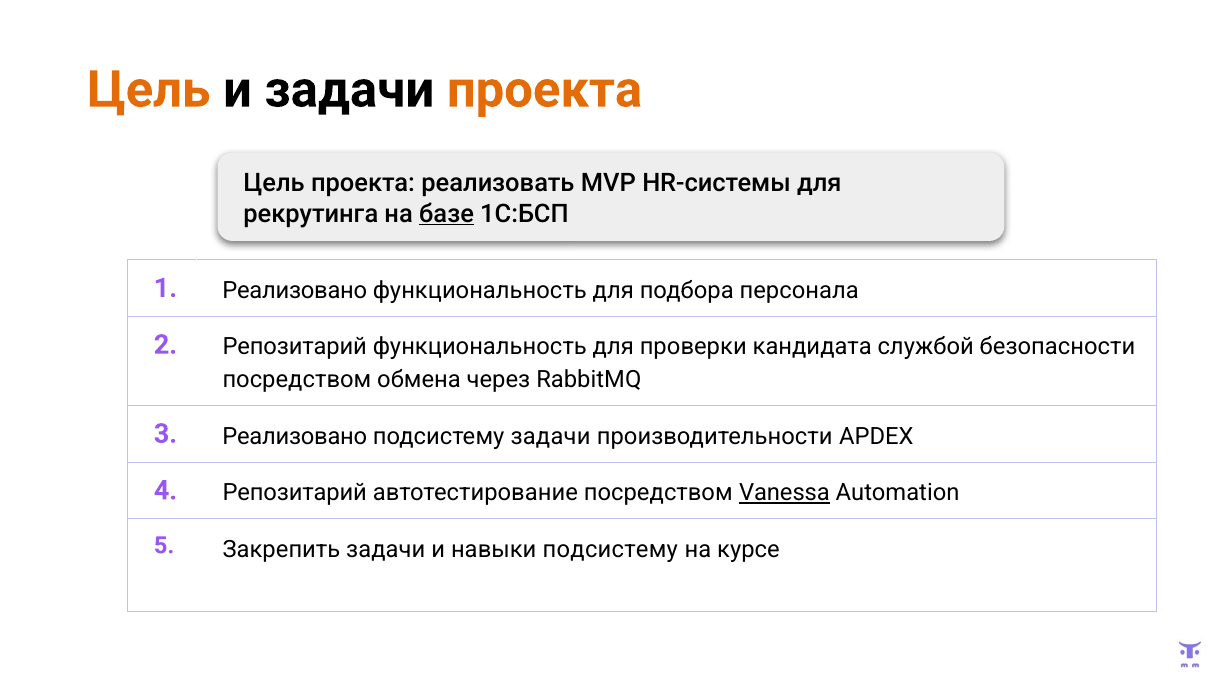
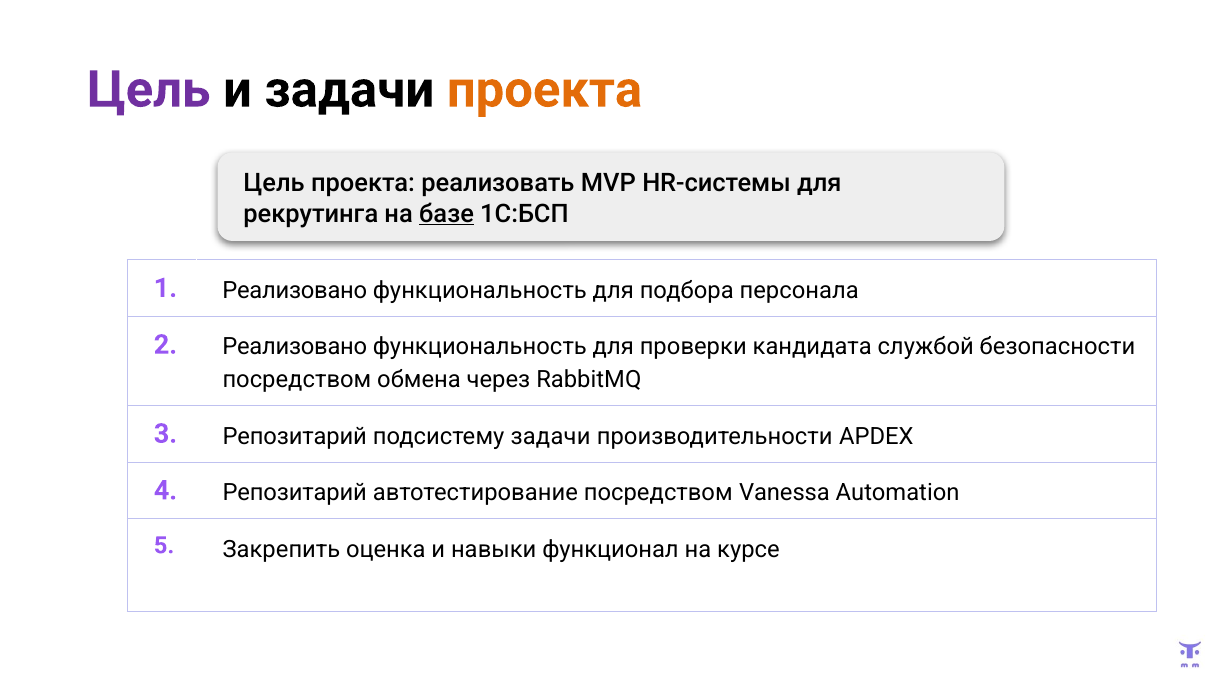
Цель colour: orange -> purple (149, 90)
2 Репозитарий: Репозитарий -> Реализовано (295, 347)
3 Реализовано: Реализовано -> Репозитарий (295, 436)
Vanessa underline: present -> none (784, 492)
Закрепить задачи: задачи -> оценка (386, 549)
навыки подсистему: подсистему -> функционал (610, 549)
